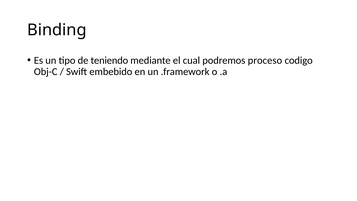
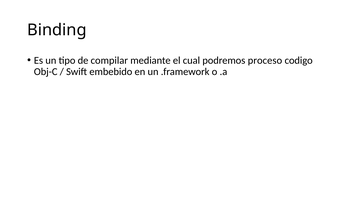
teniendo: teniendo -> compilar (109, 60)
